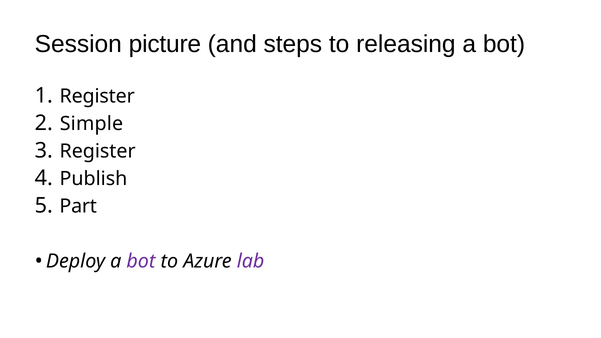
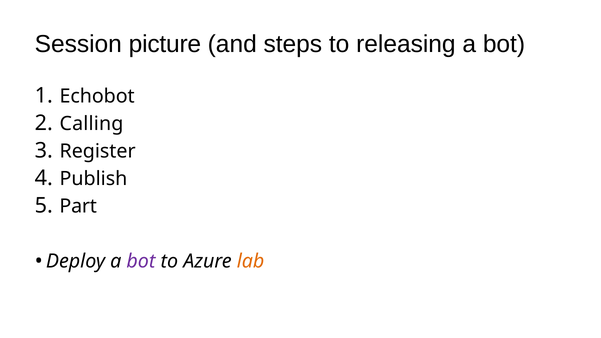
Register: Register -> Echobot (97, 96)
Simple: Simple -> Calling (91, 124)
lab colour: purple -> orange (251, 261)
